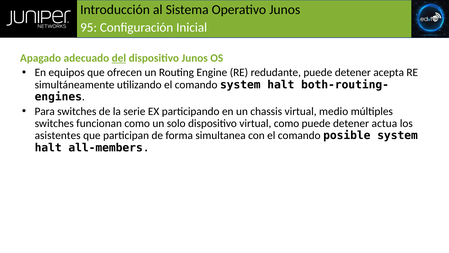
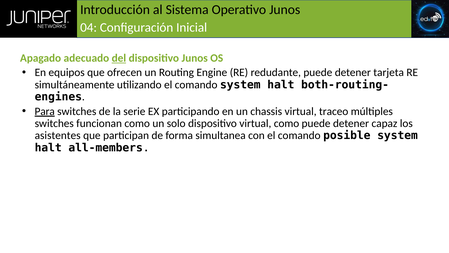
95: 95 -> 04 (89, 27)
acepta: acepta -> tarjeta (389, 72)
Para underline: none -> present (45, 111)
medio: medio -> traceo (334, 111)
actua: actua -> capaz (384, 123)
